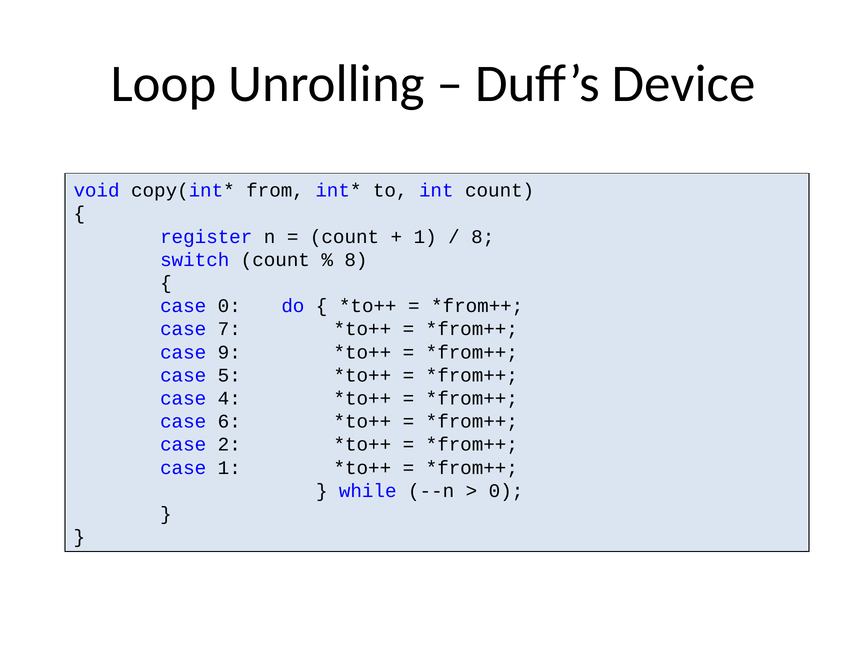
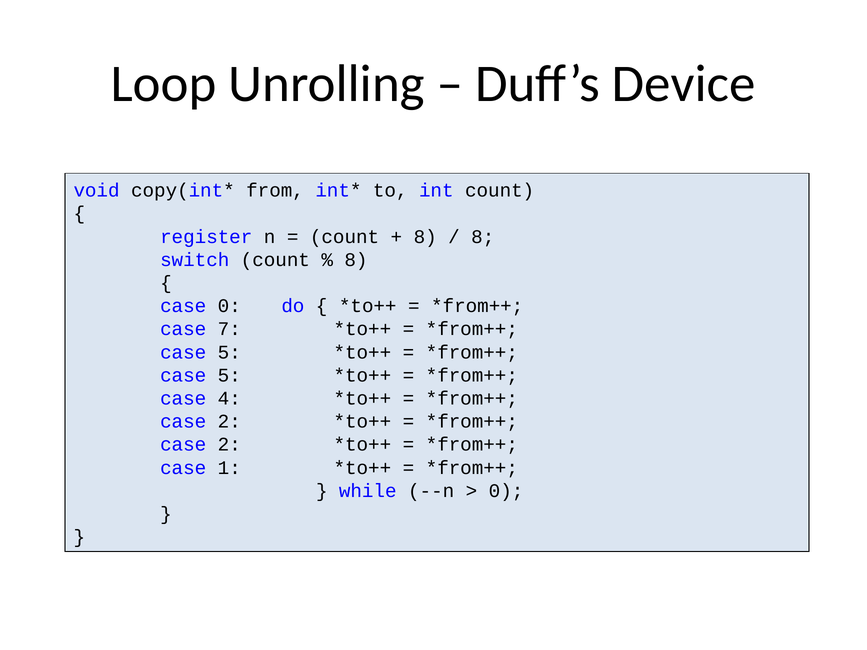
1: 1 -> 8 (425, 237)
9: 9 -> 5 (229, 352)
6: 6 -> 2 (229, 422)
